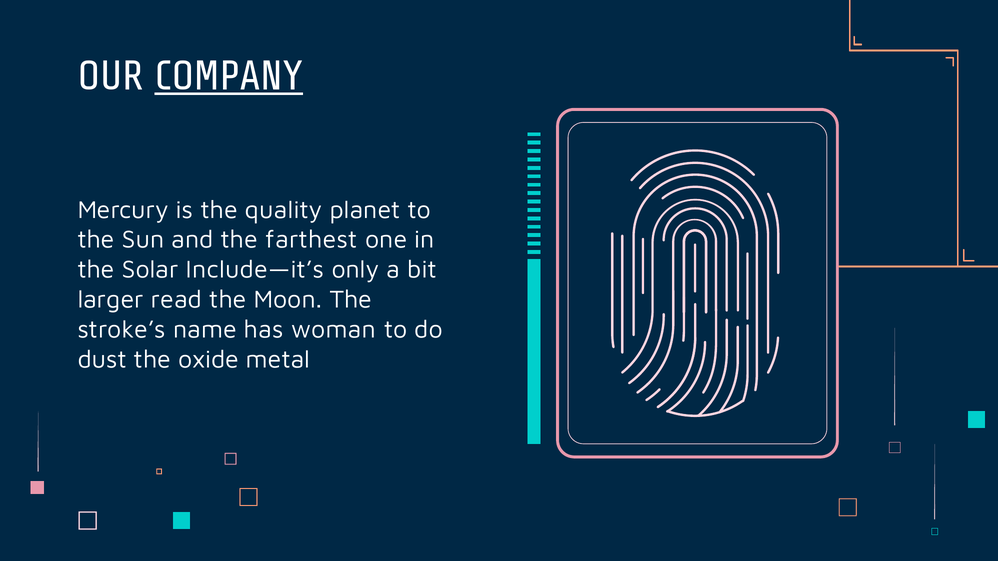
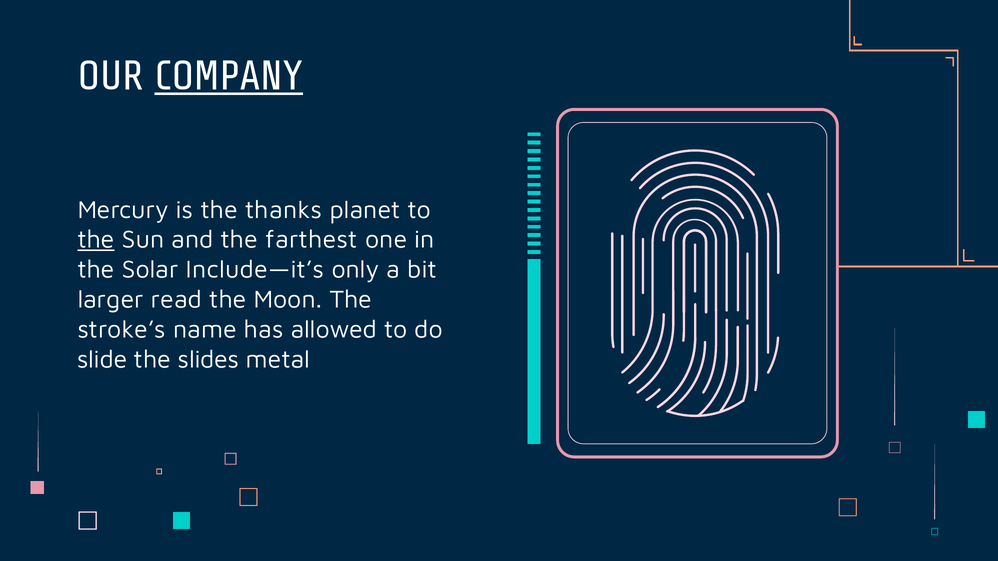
quality: quality -> thanks (283, 210)
the underline: none -> present (96, 240)
woman: woman -> allowed (334, 330)
dust: dust -> slide (102, 360)
oxide: oxide -> slides (209, 360)
